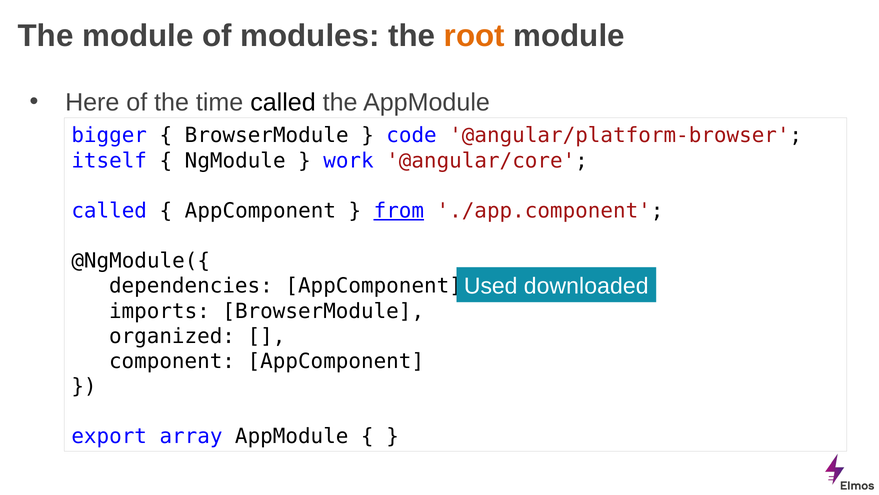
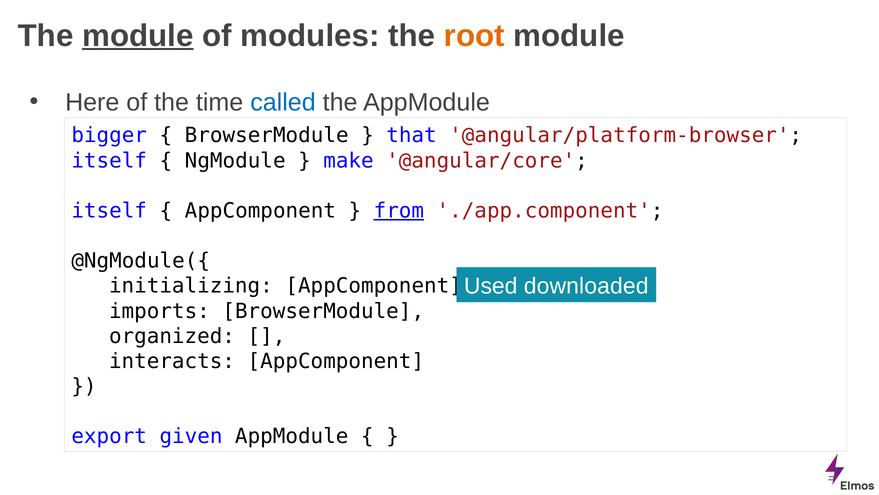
module underline: none -> present (138, 36)
called colour: black -> blue (283, 102)
code: code -> that (412, 135)
work: work -> make (348, 161)
called: called -> itself (109, 211)
dependencies: dependencies -> initializing (191, 286)
component: component -> interacts (172, 361)
array: array -> given (191, 436)
